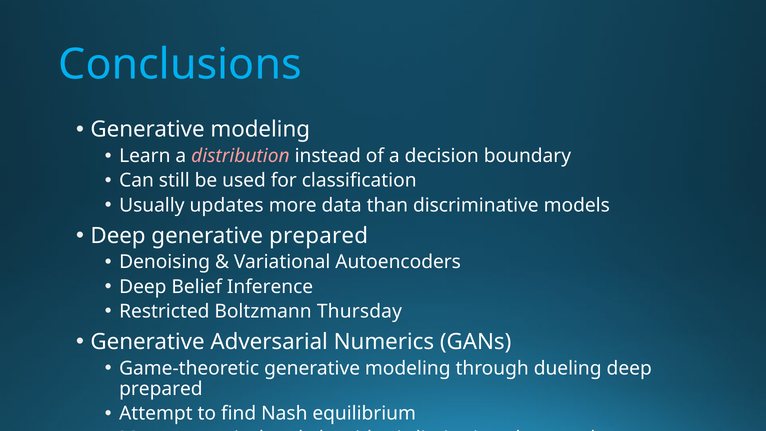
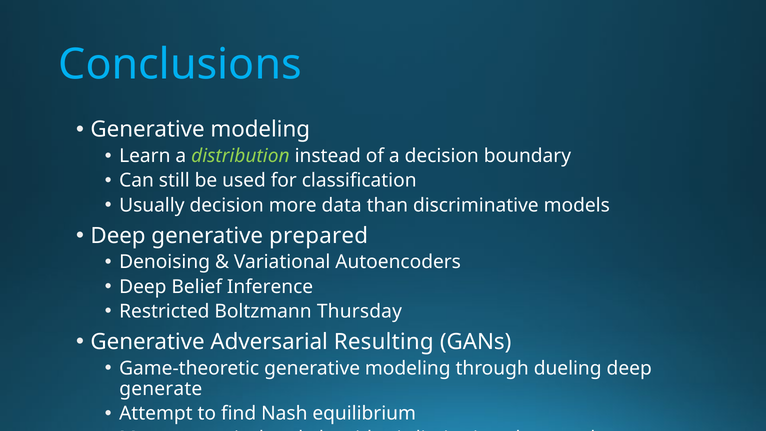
distribution colour: pink -> light green (240, 156)
Usually updates: updates -> decision (227, 205)
Numerics: Numerics -> Resulting (384, 342)
prepared: prepared -> generate (161, 389)
